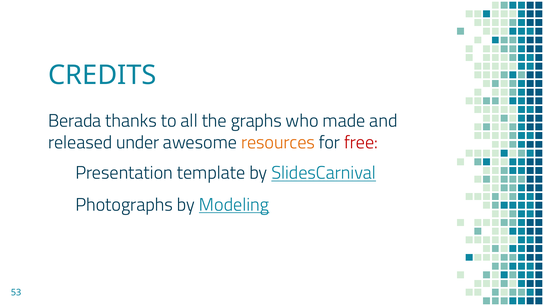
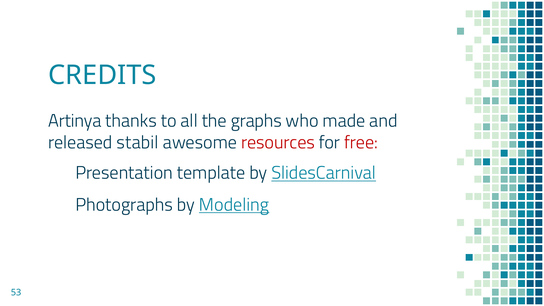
Berada: Berada -> Artinya (75, 121)
under: under -> stabil (138, 142)
resources colour: orange -> red (278, 142)
